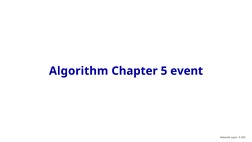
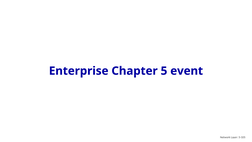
Algorithm: Algorithm -> Enterprise (79, 71)
